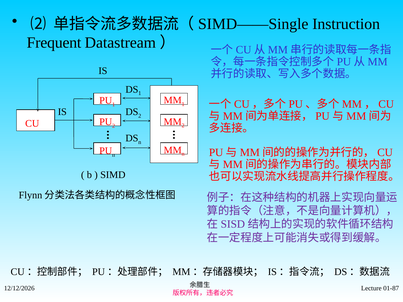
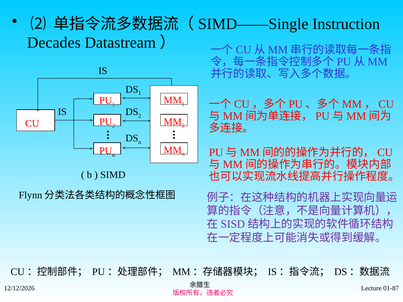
Frequent: Frequent -> Decades (54, 43)
